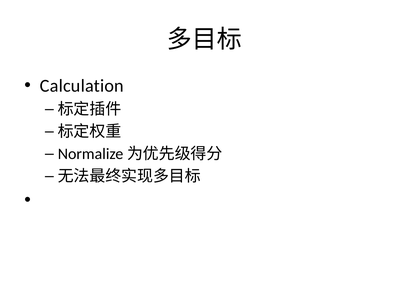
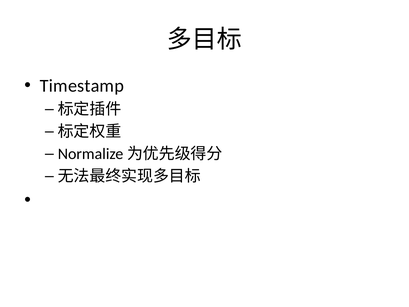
Calculation: Calculation -> Timestamp (82, 86)
